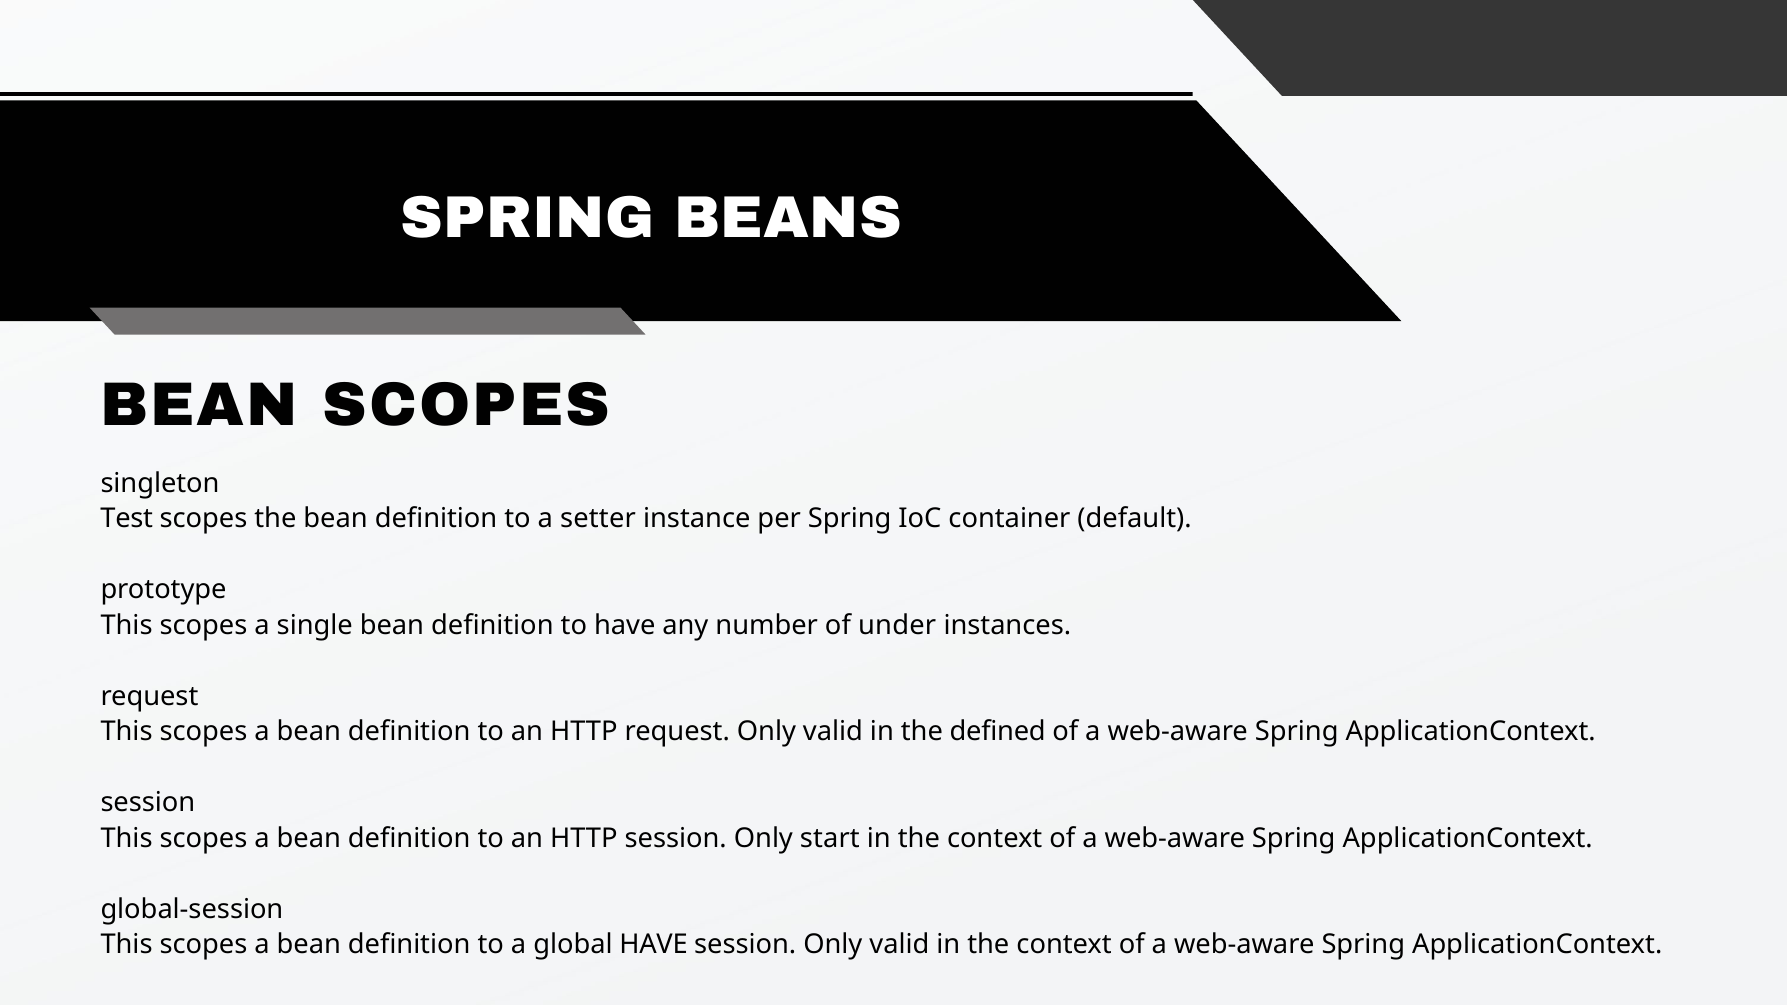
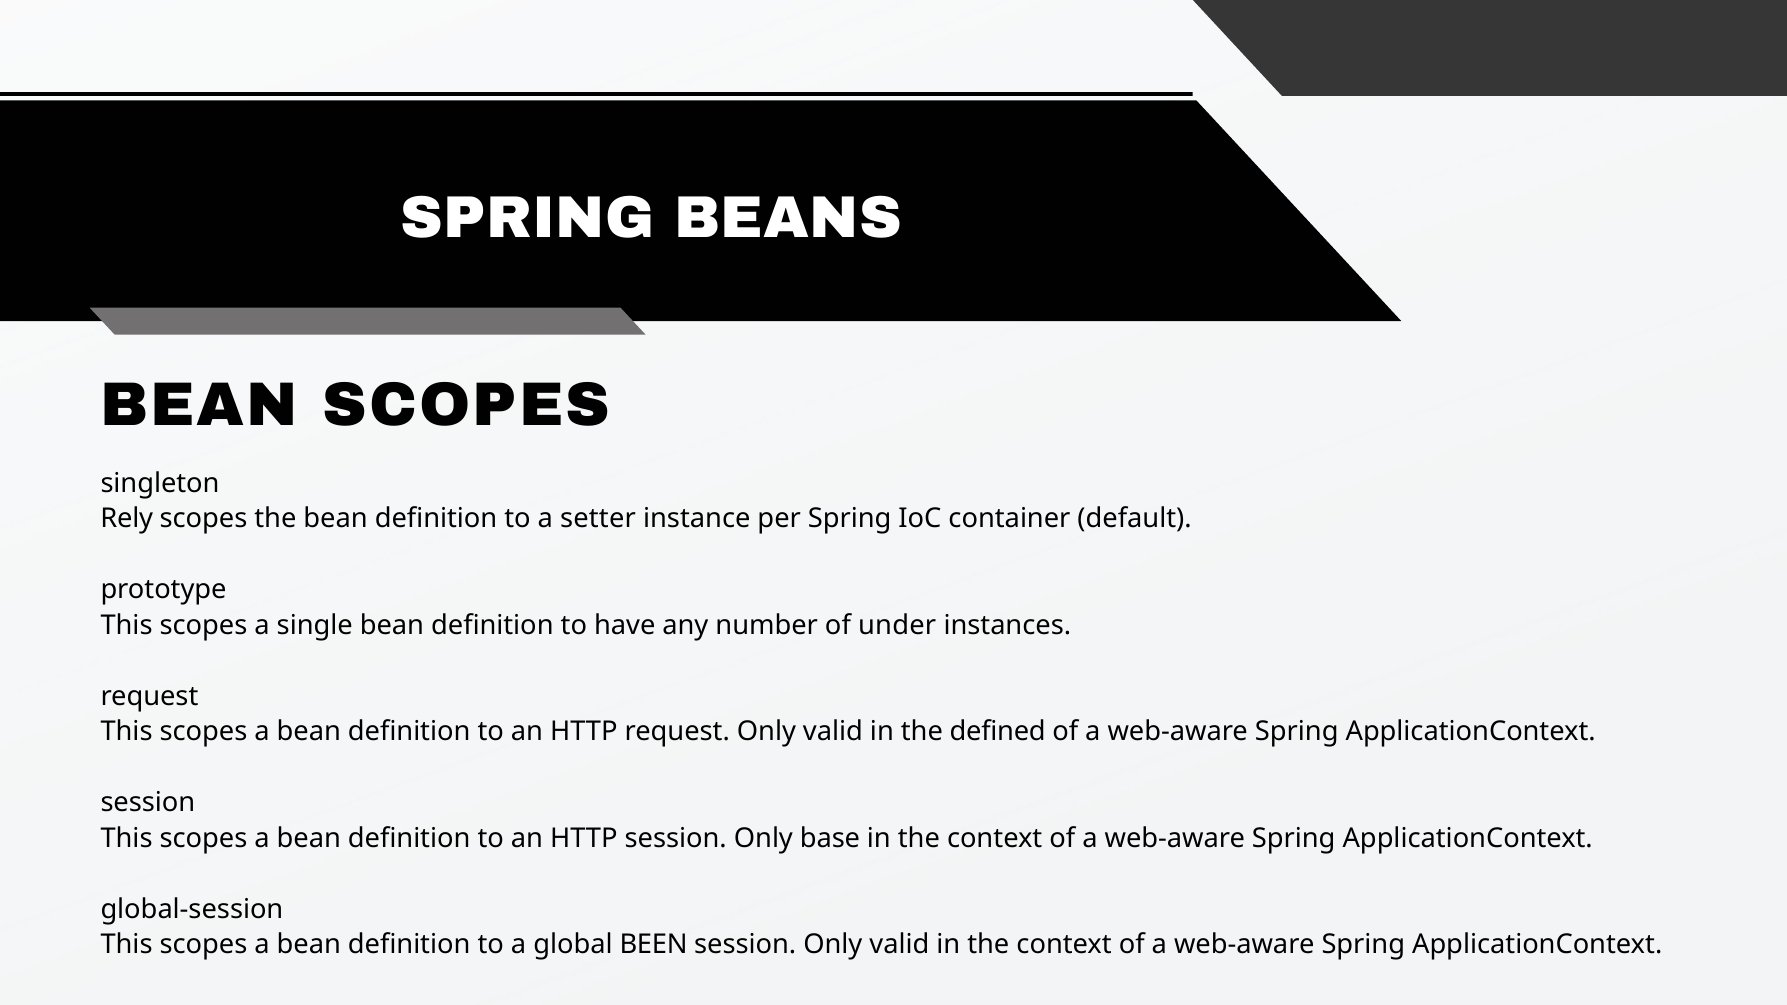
Test: Test -> Rely (127, 519)
start: start -> base (830, 838)
global HAVE: HAVE -> BEEN (654, 945)
